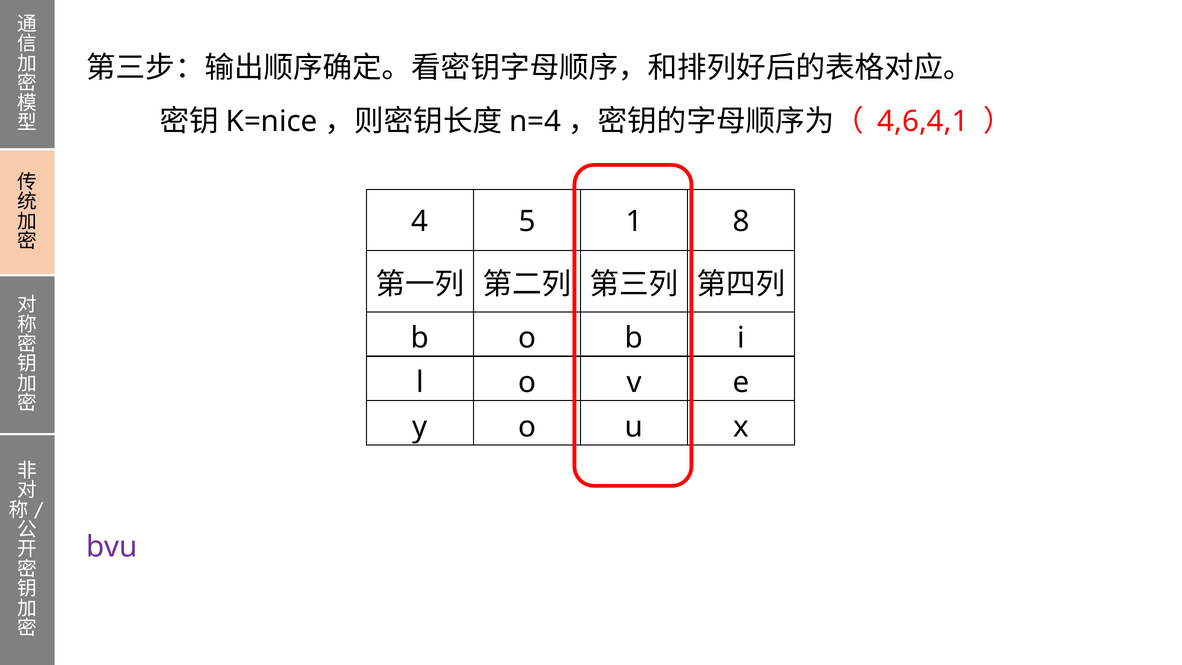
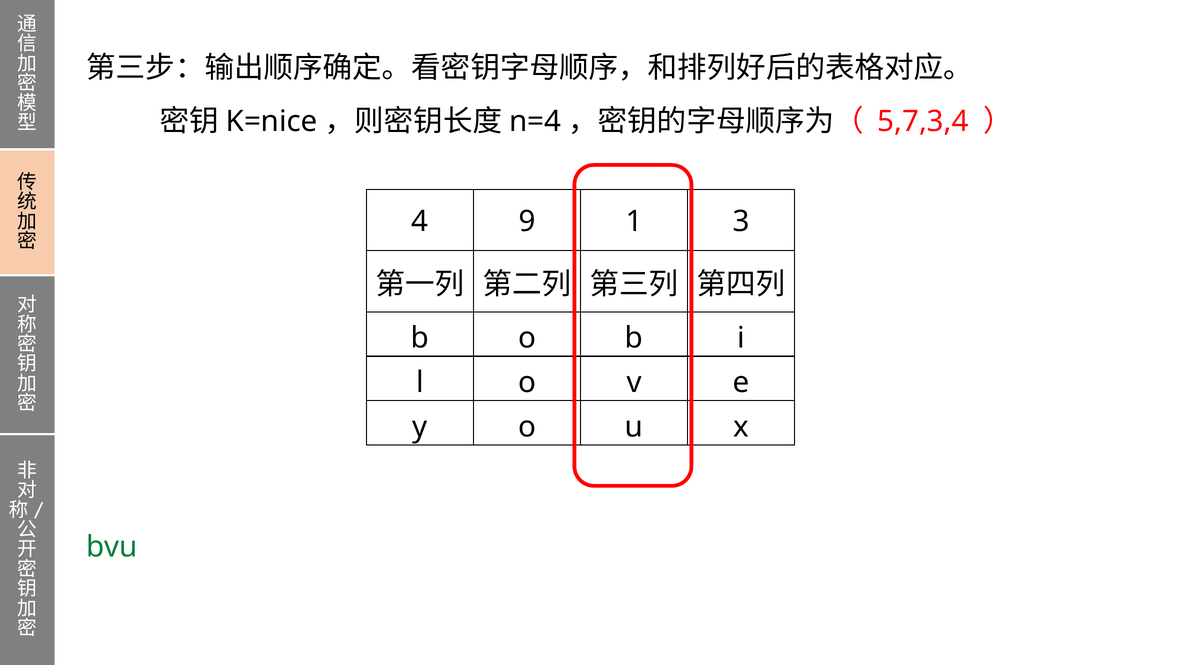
4,6,4,1: 4,6,4,1 -> 5,7,3,4 (923, 121)
5: 5 -> 9 (527, 222)
8: 8 -> 3 (741, 222)
bvu colour: purple -> green (112, 547)
